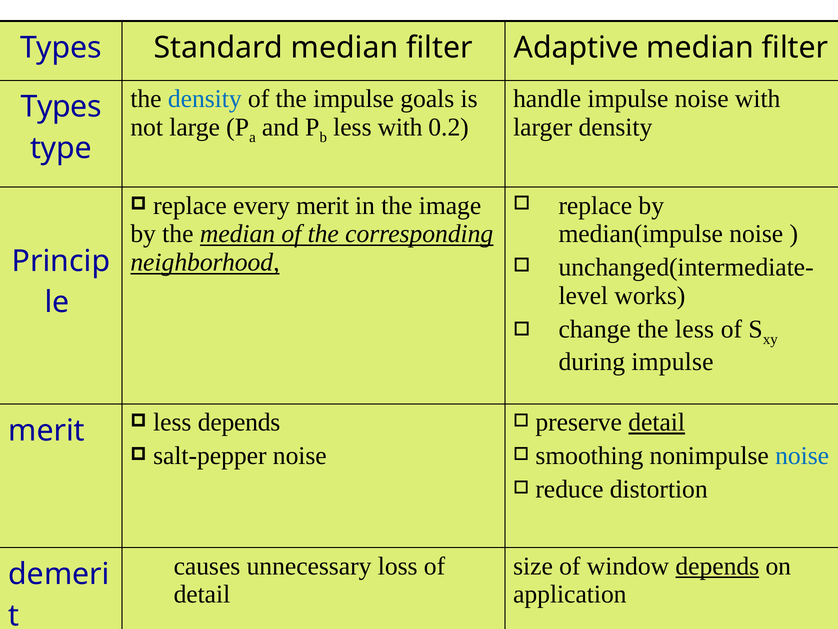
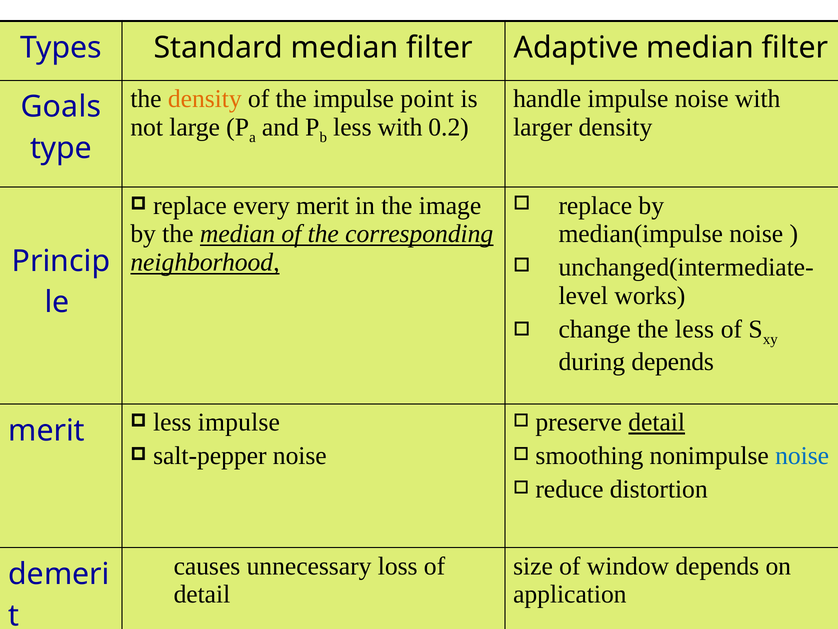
density colour: blue -> orange (205, 99)
goals: goals -> point (427, 99)
Types: Types -> Goals (61, 107)
during impulse: impulse -> depends (673, 361)
less depends: depends -> impulse (239, 422)
depends underline: present -> none (717, 566)
